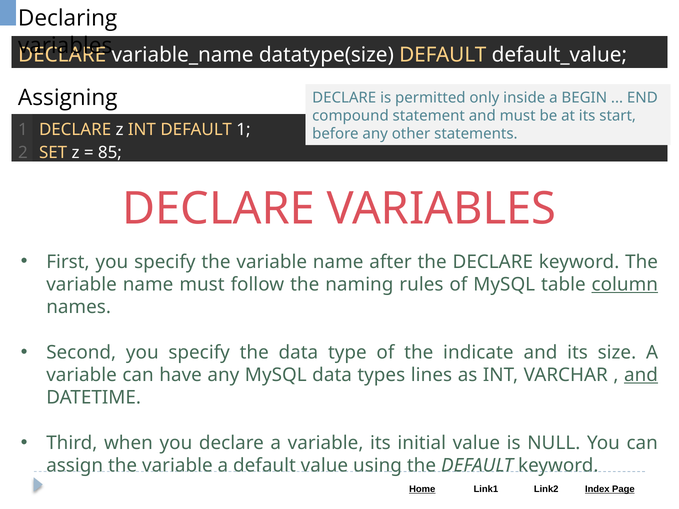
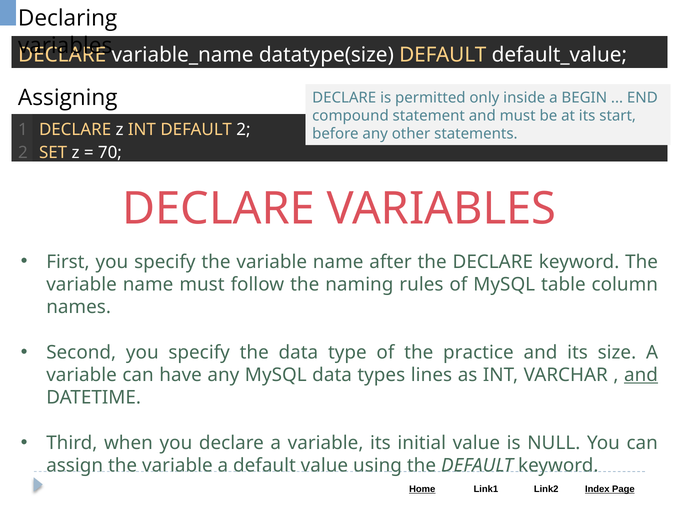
DEFAULT 1: 1 -> 2 (243, 130)
85: 85 -> 70 (110, 153)
column underline: present -> none (625, 285)
indicate: indicate -> practice (478, 353)
